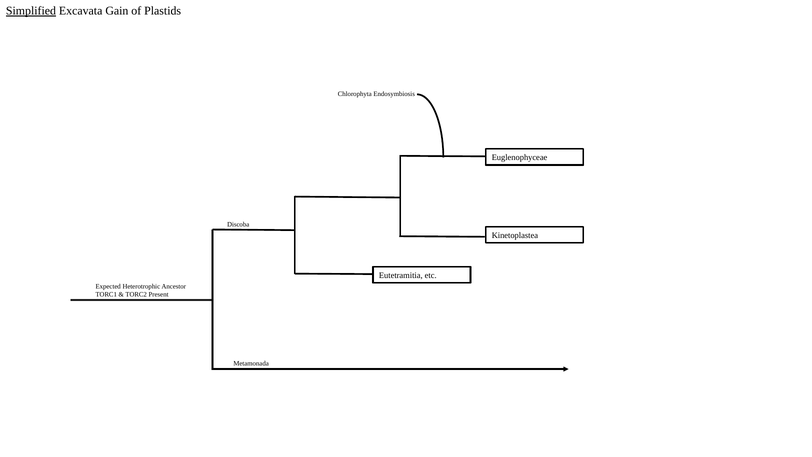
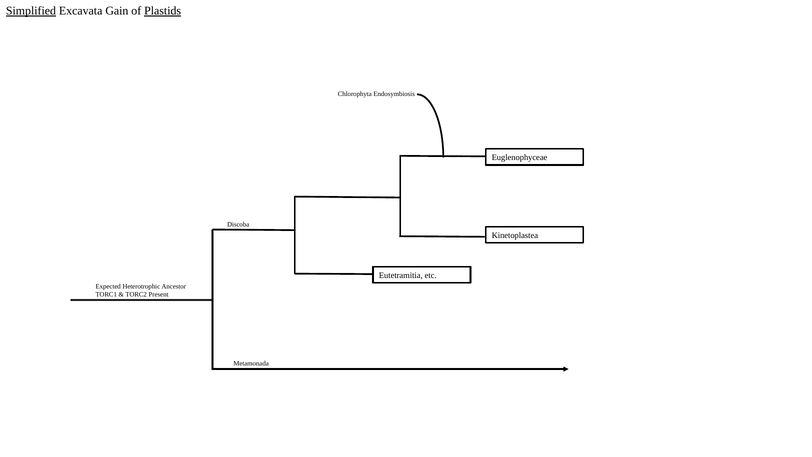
Plastids underline: none -> present (163, 11)
